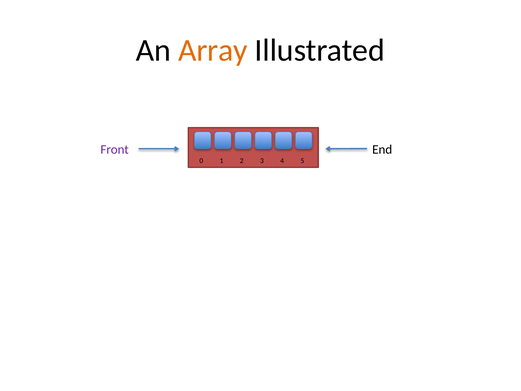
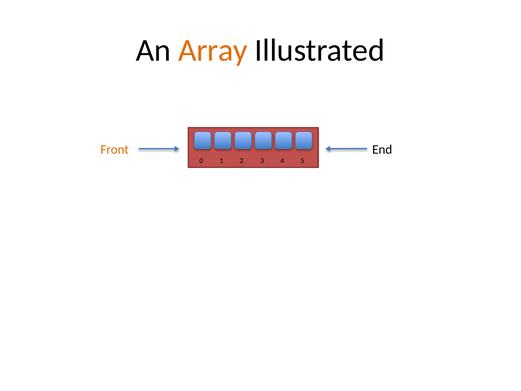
Front colour: purple -> orange (115, 149)
